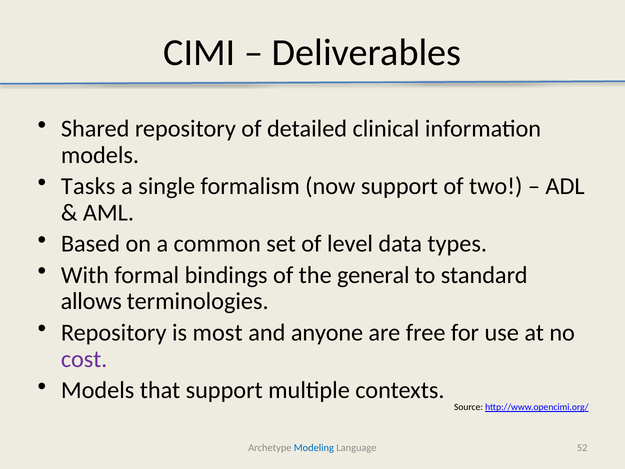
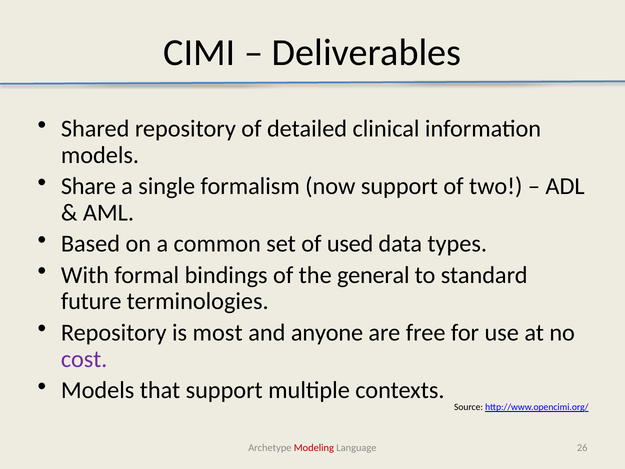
Tasks: Tasks -> Share (88, 186)
level: level -> used (350, 244)
allows: allows -> future (91, 301)
Modeling colour: blue -> red (314, 448)
52: 52 -> 26 (582, 448)
